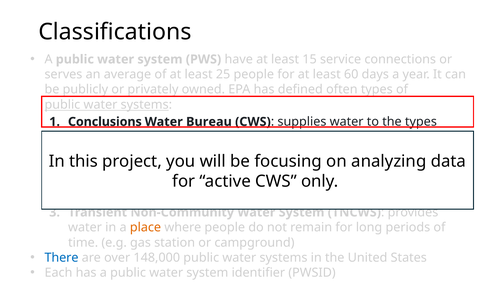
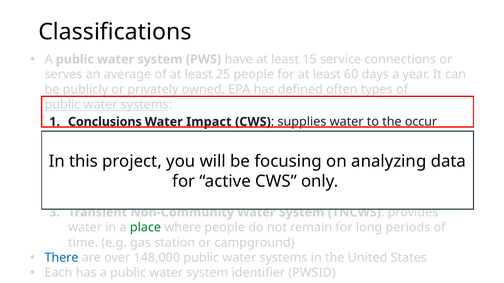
Bureau: Bureau -> Impact (209, 122)
the types: types -> occur (421, 122)
place colour: orange -> green (145, 228)
